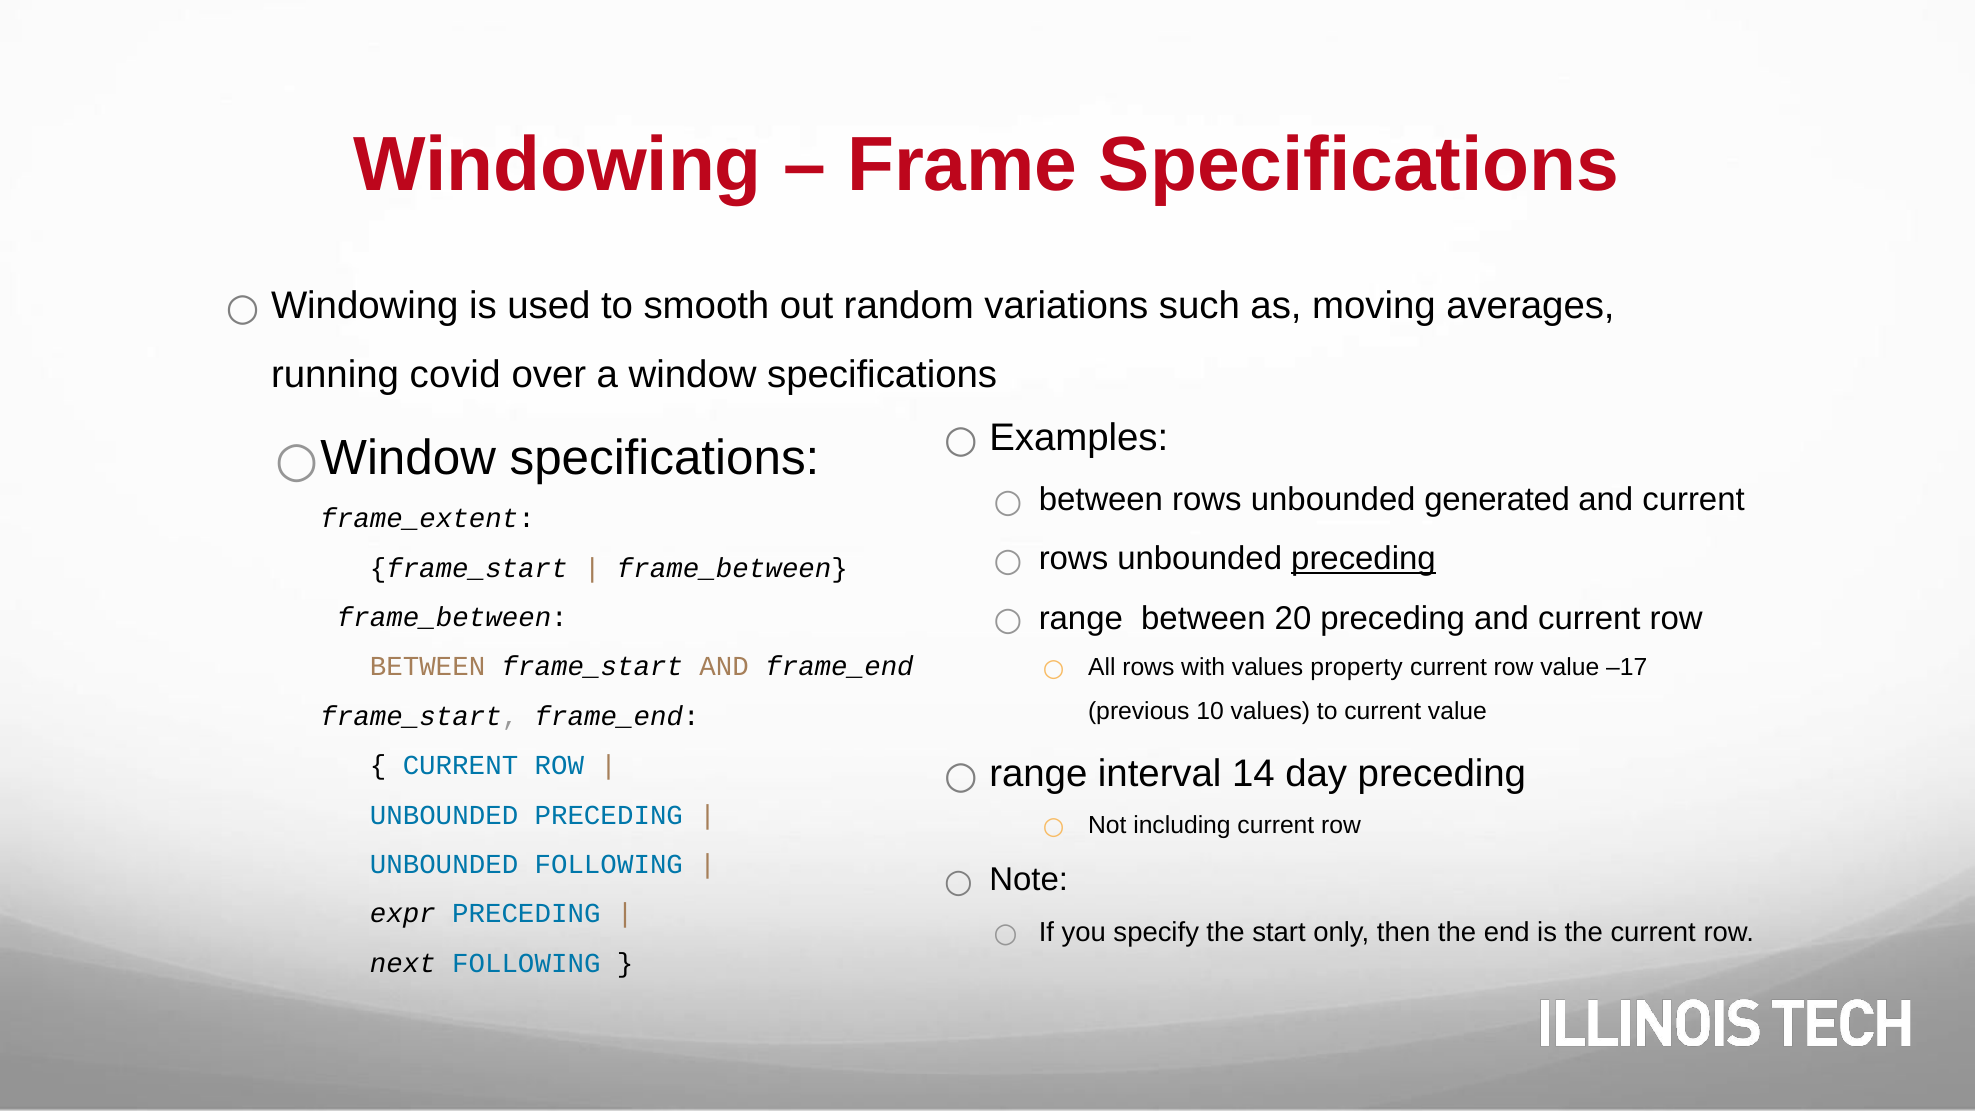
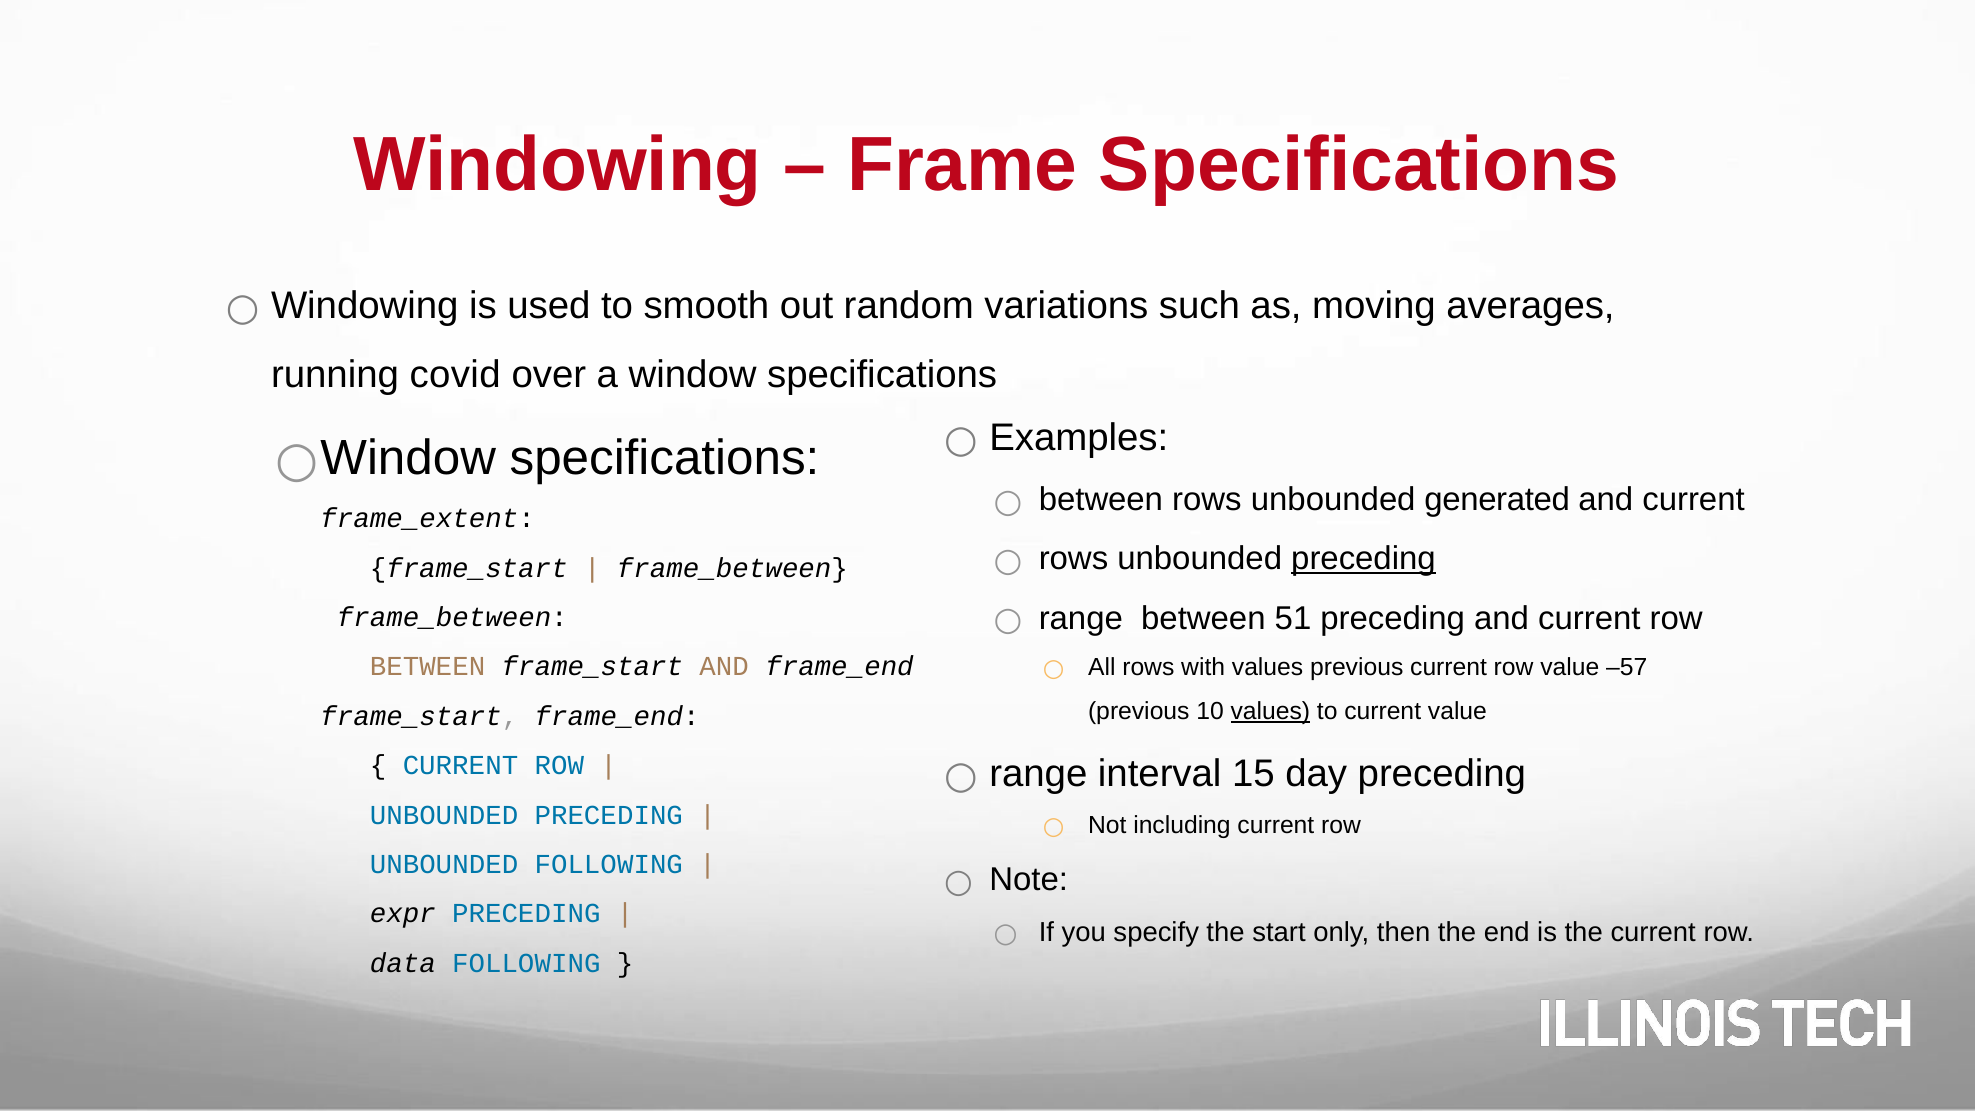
20: 20 -> 51 (1293, 618)
values property: property -> previous (1357, 667)
–17: –17 -> –57 (1627, 667)
values underline: none -> present (1270, 711)
14: 14 -> 15 (1253, 773)
next: next -> data (403, 963)
